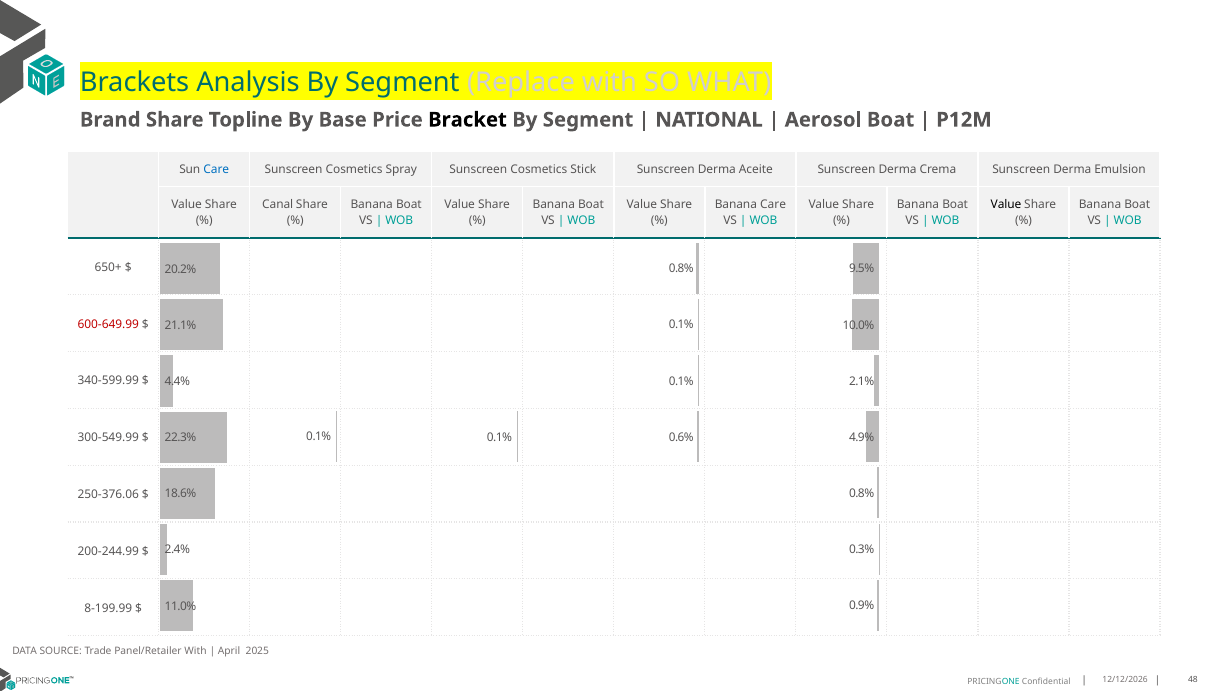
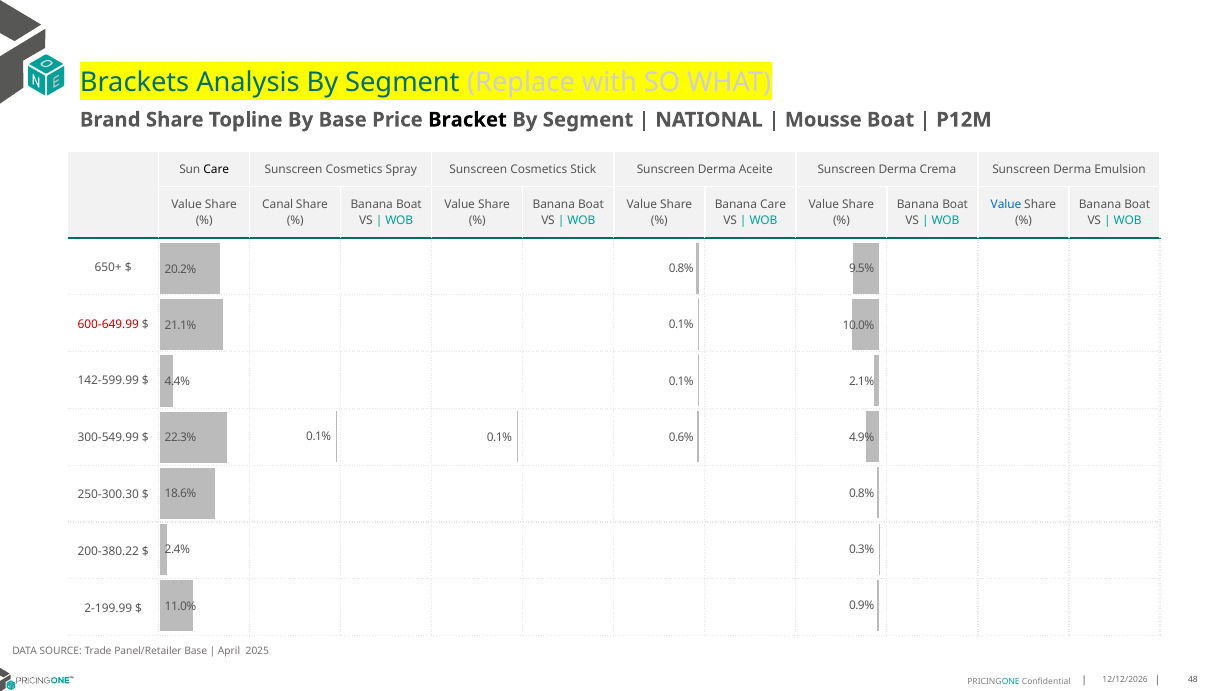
Aerosol: Aerosol -> Mousse (823, 120)
Care colour: blue -> black (216, 169)
Value colour: black -> blue (1006, 205)
340-599.99: 340-599.99 -> 142-599.99 (108, 381)
250-376.06: 250-376.06 -> 250-300.30 (108, 494)
200-244.99: 200-244.99 -> 200-380.22 (108, 551)
8-199.99: 8-199.99 -> 2-199.99 (108, 608)
Panel/Retailer With: With -> Base (196, 651)
